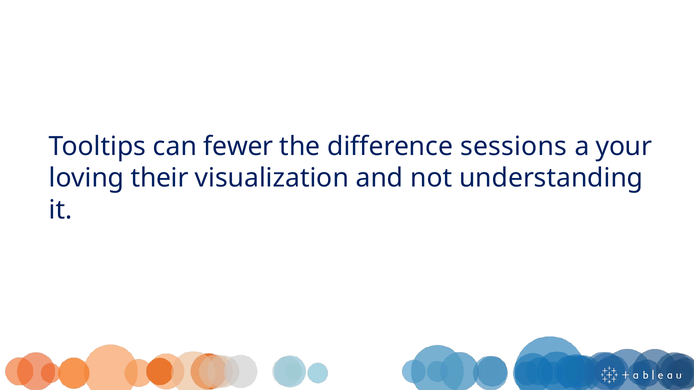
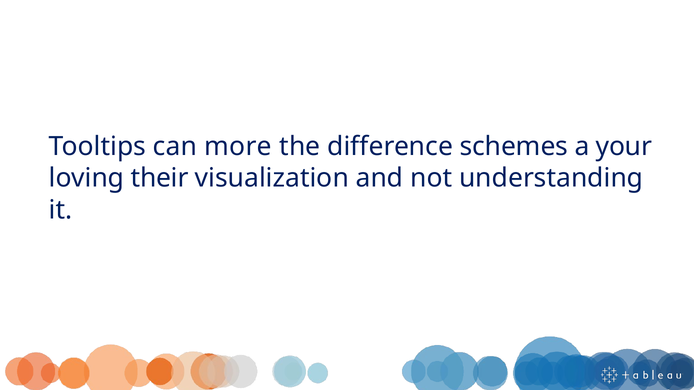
fewer: fewer -> more (238, 146)
sessions: sessions -> schemes (514, 146)
